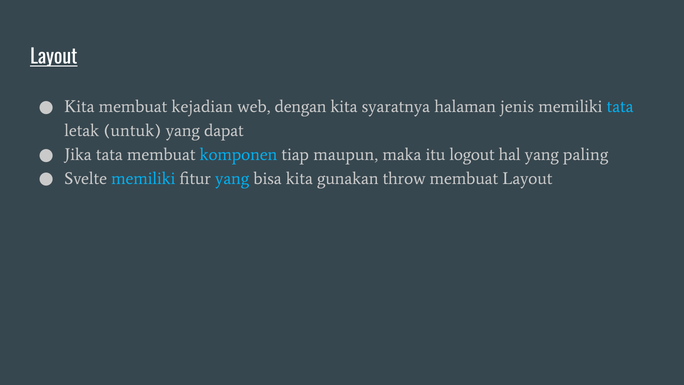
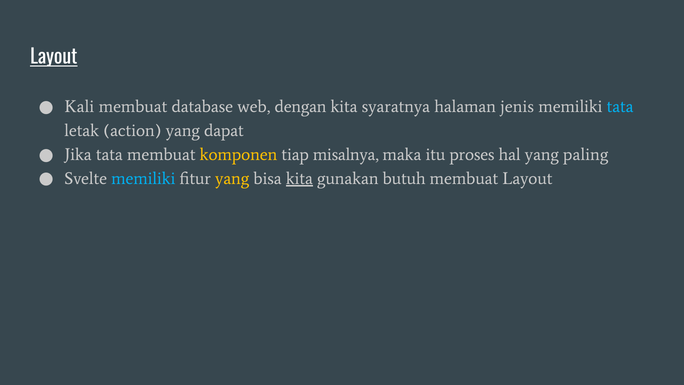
Kita: Kita -> Kali (79, 107)
kejadian: kejadian -> database (202, 107)
untuk: untuk -> action (132, 131)
komponen colour: light blue -> yellow (238, 154)
maupun: maupun -> misalnya (346, 154)
logout: logout -> proses (472, 154)
yang colour: light blue -> yellow (232, 178)
kita underline: none -> present (299, 178)
throw: throw -> butuh (404, 178)
